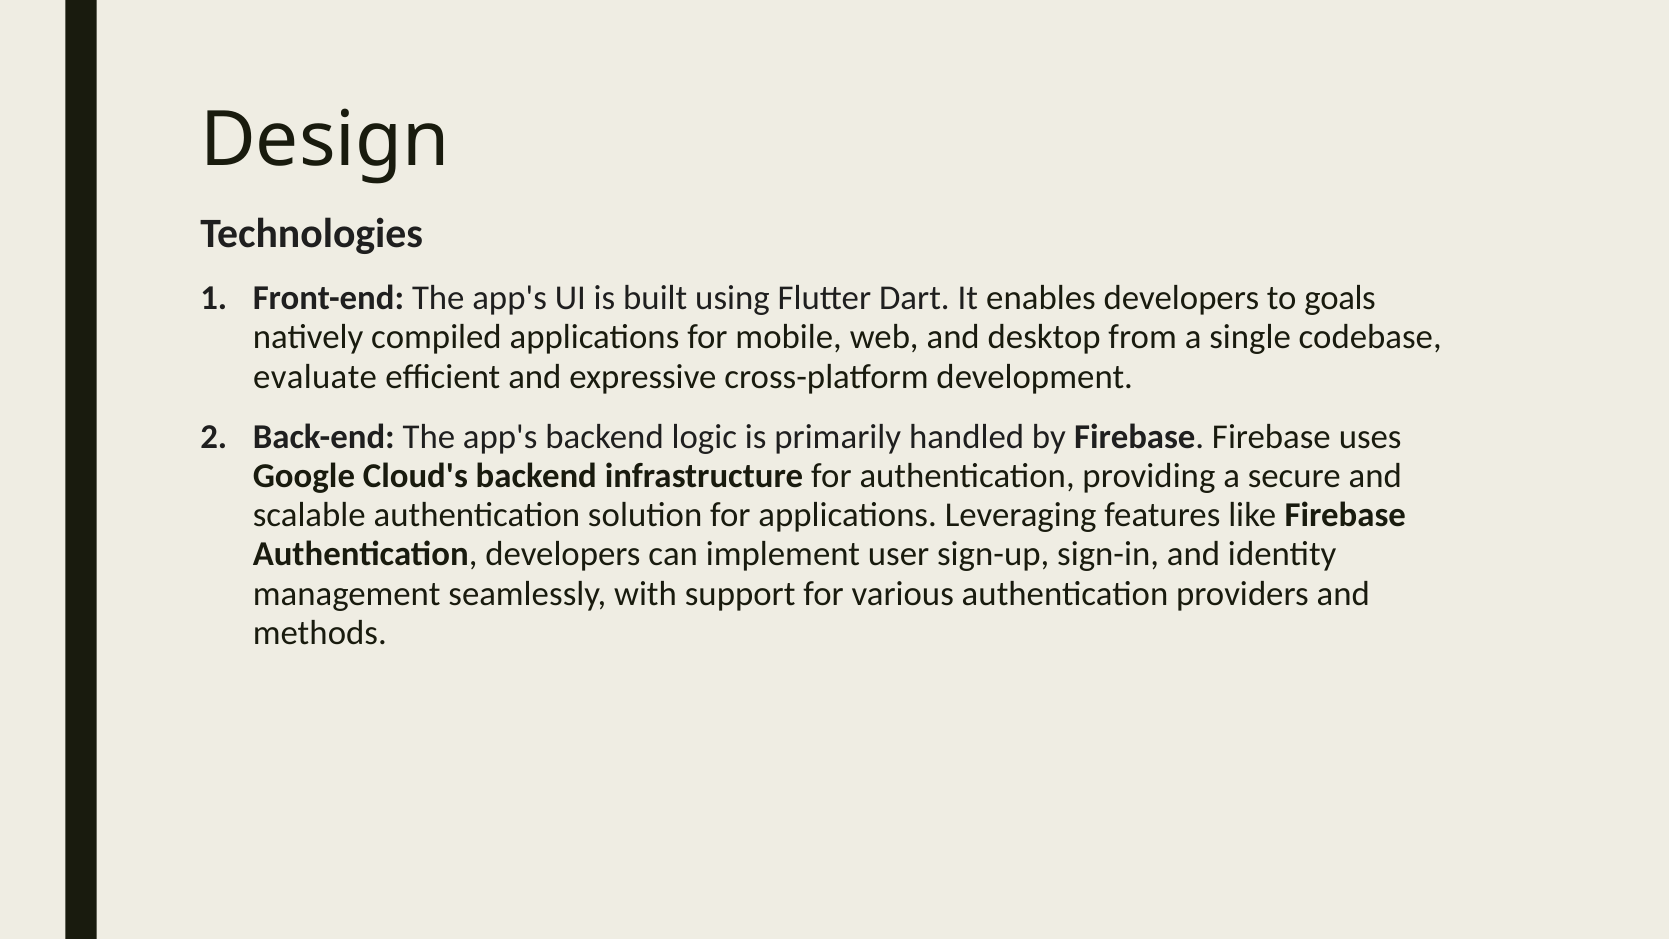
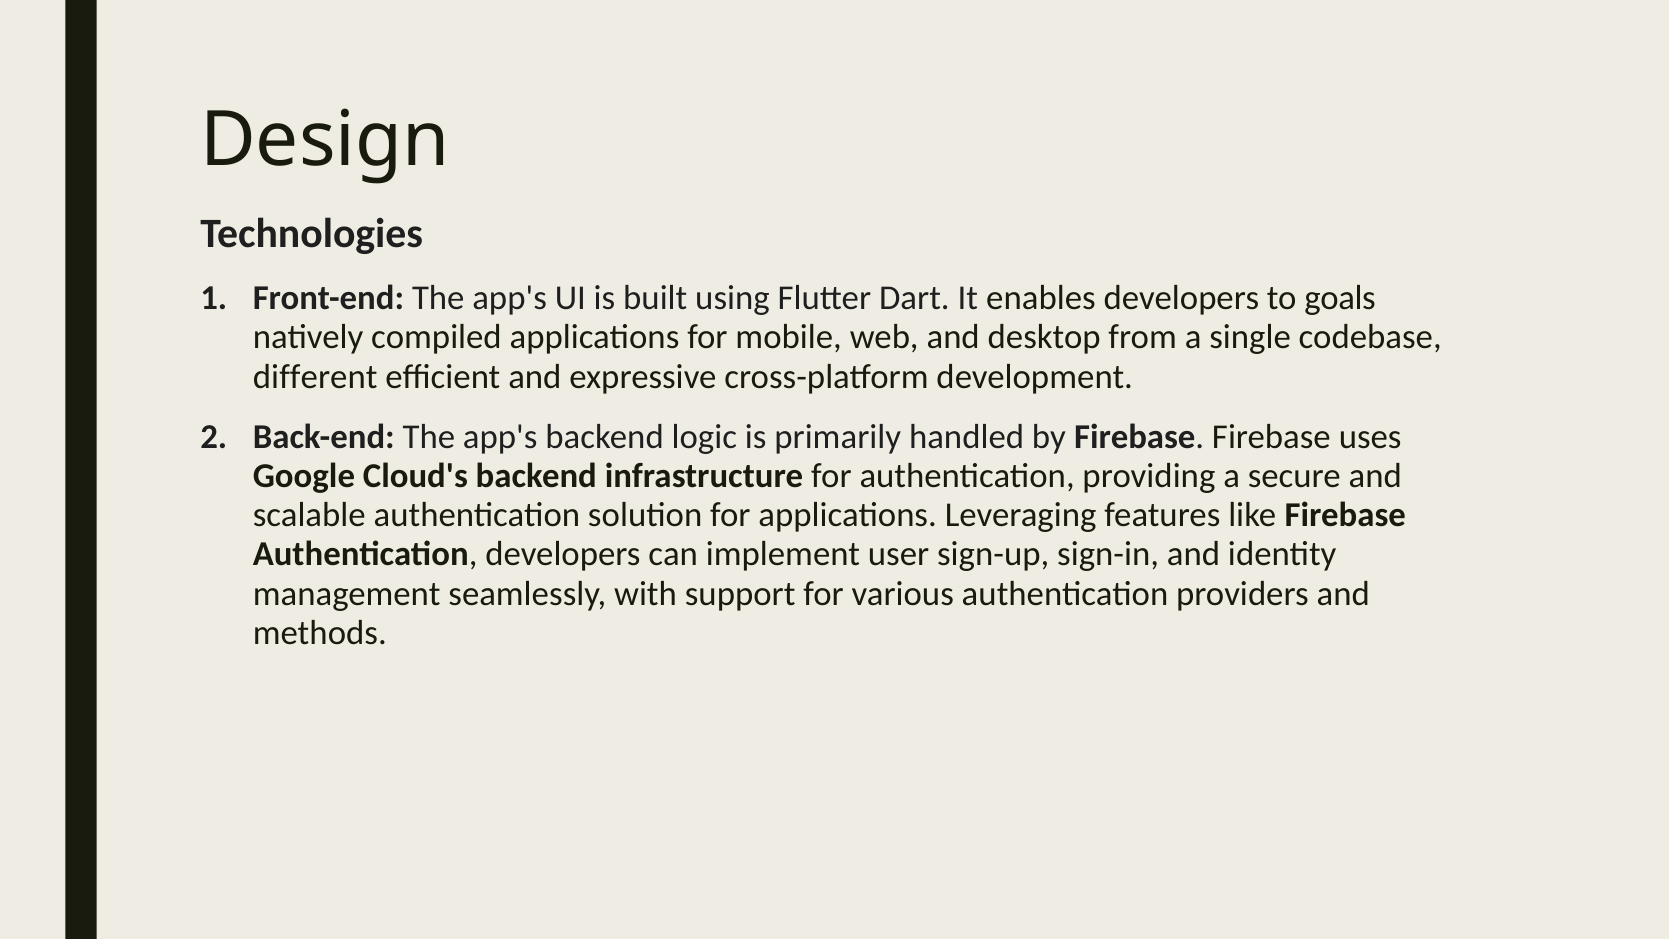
evaluate: evaluate -> different (315, 377)
